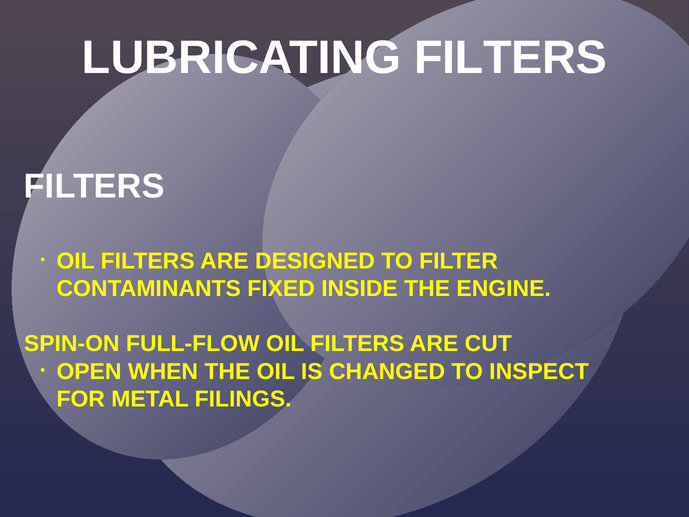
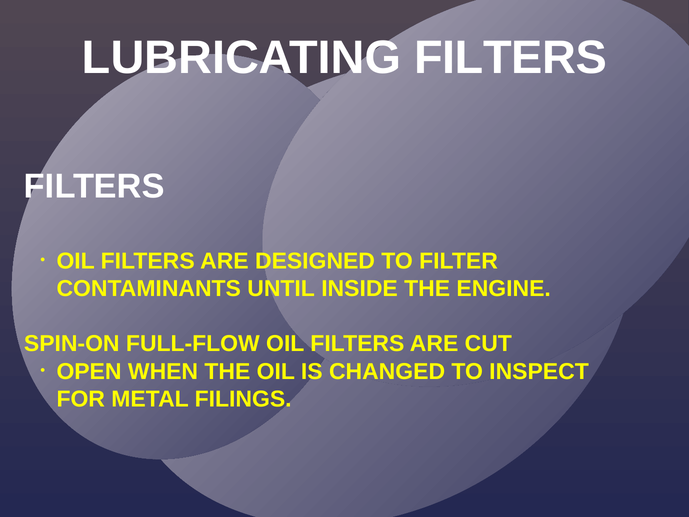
FIXED: FIXED -> UNTIL (281, 289)
